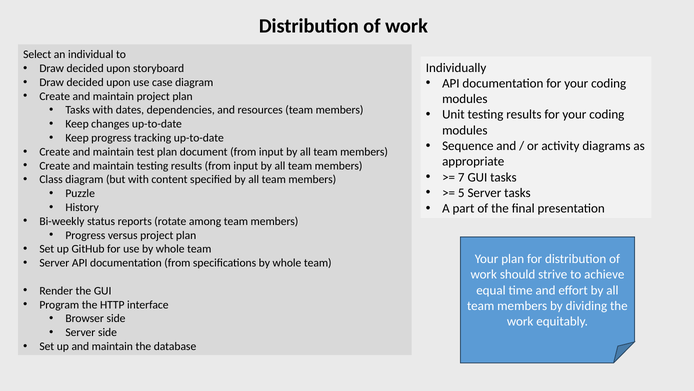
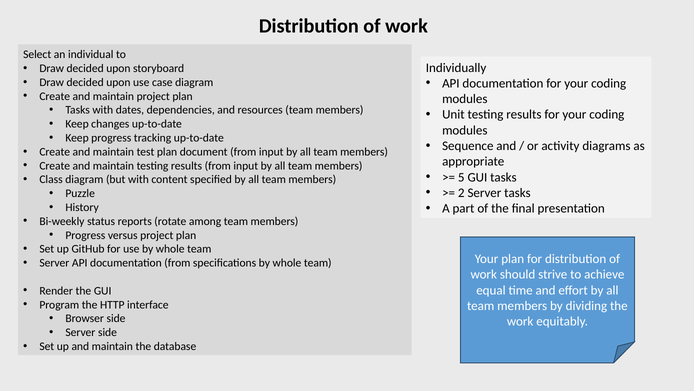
7: 7 -> 5 (461, 177)
5: 5 -> 2 (461, 193)
